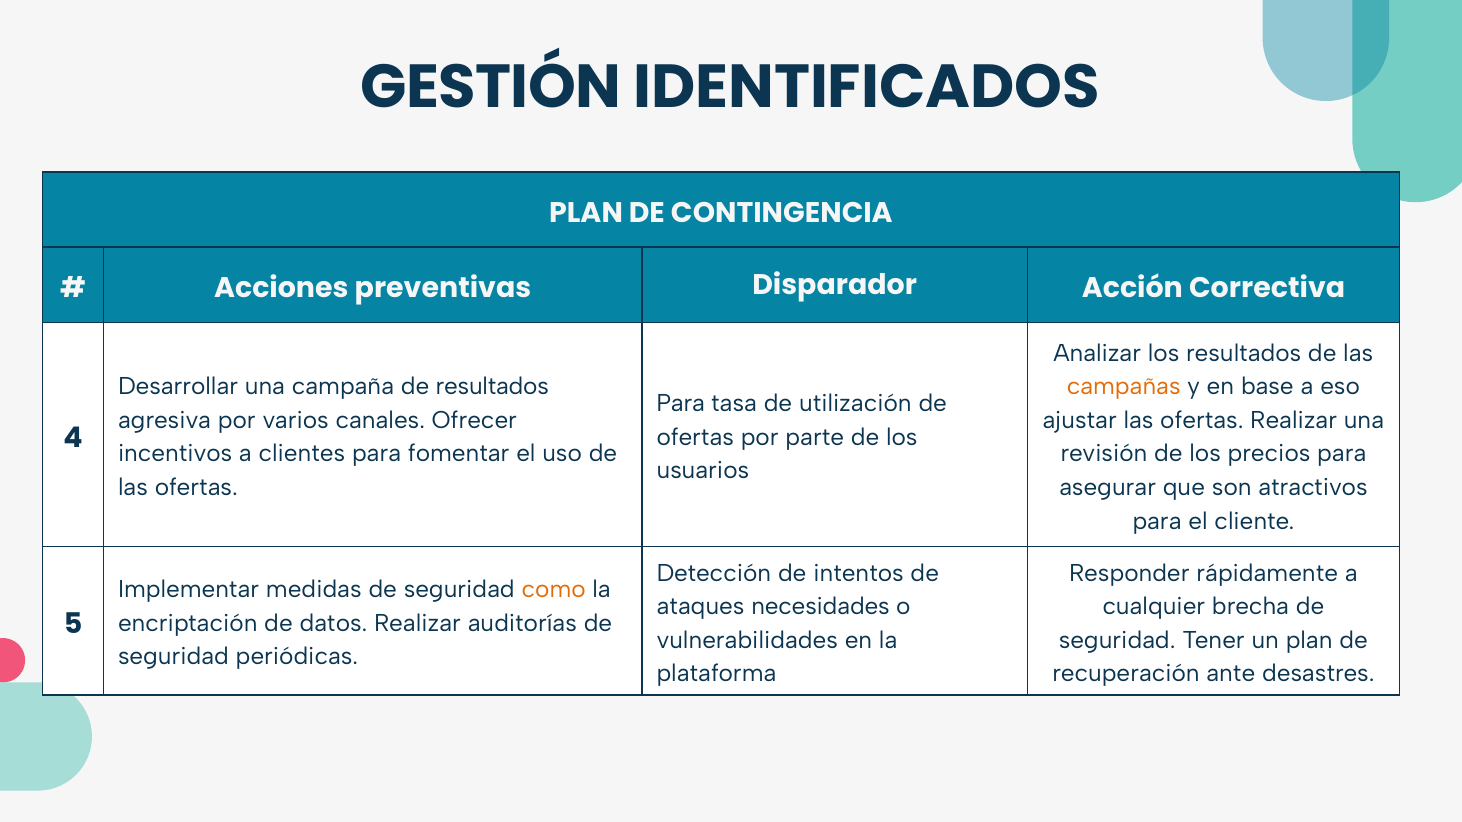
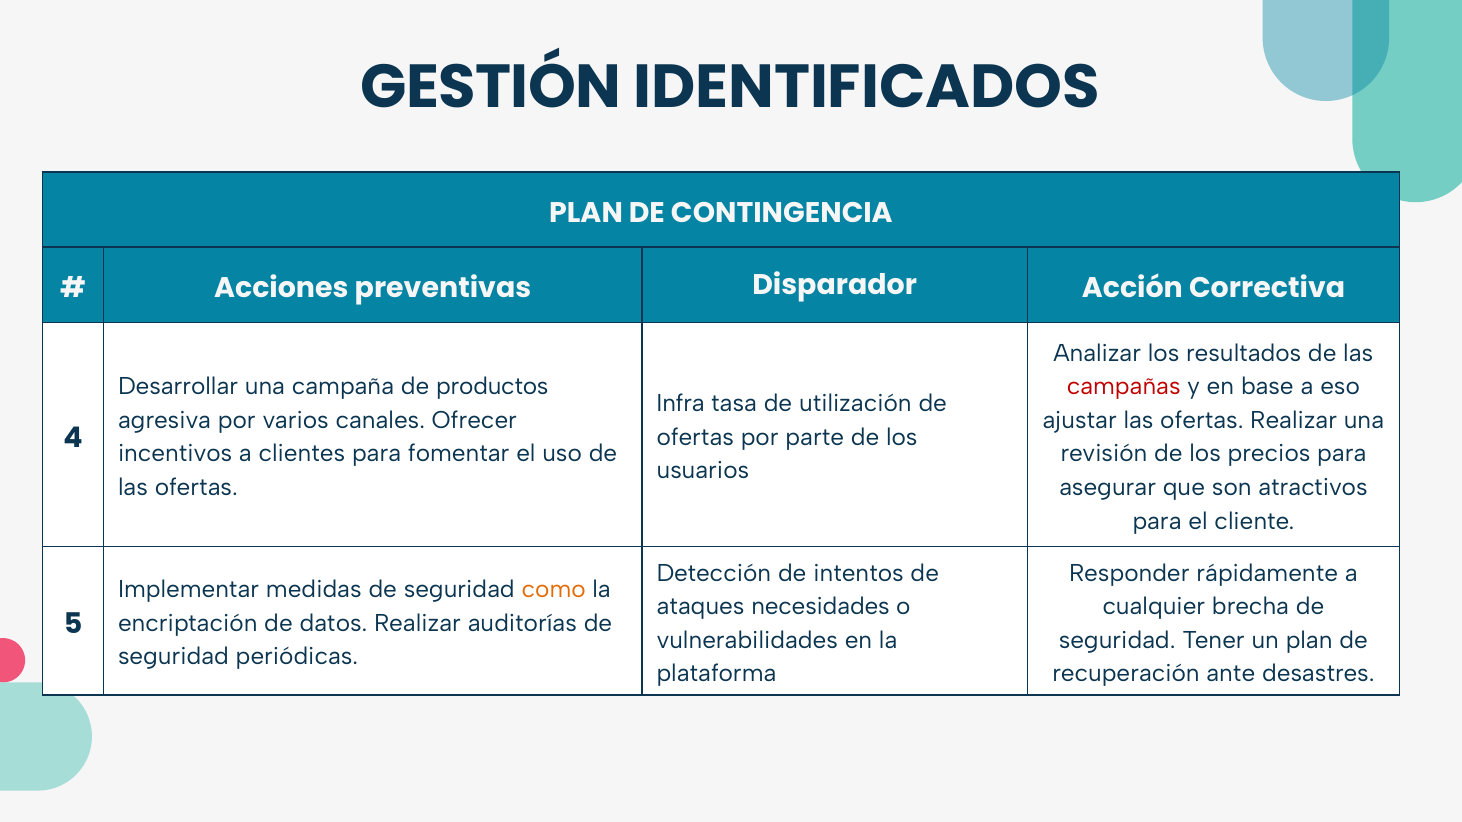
de resultados: resultados -> productos (492, 387)
campañas colour: orange -> red (1124, 387)
Para: Para -> Infra (681, 404)
